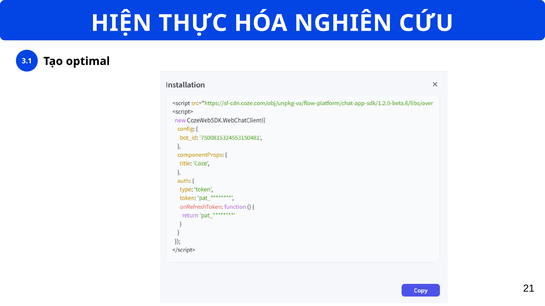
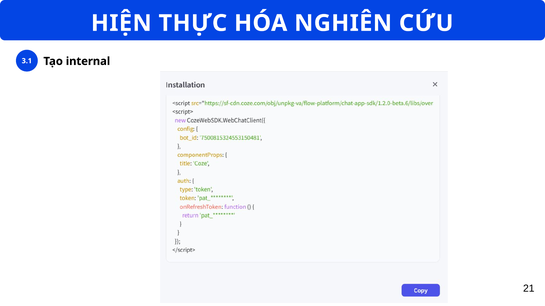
optimal: optimal -> internal (88, 61)
